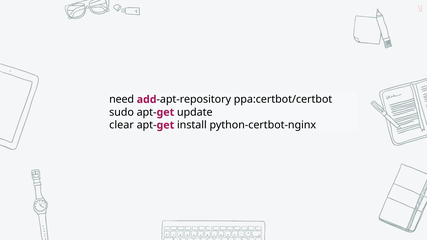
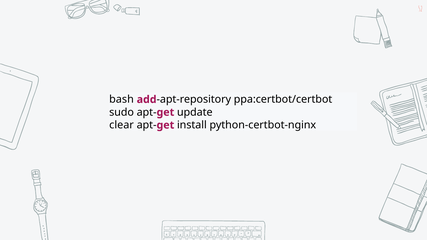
need: need -> bash (122, 100)
